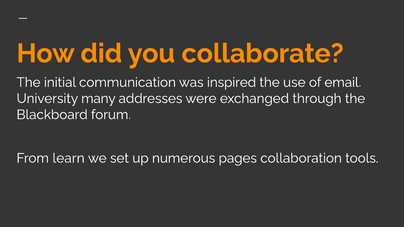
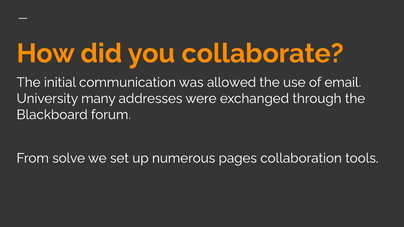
inspired: inspired -> allowed (232, 82)
learn: learn -> solve (69, 158)
